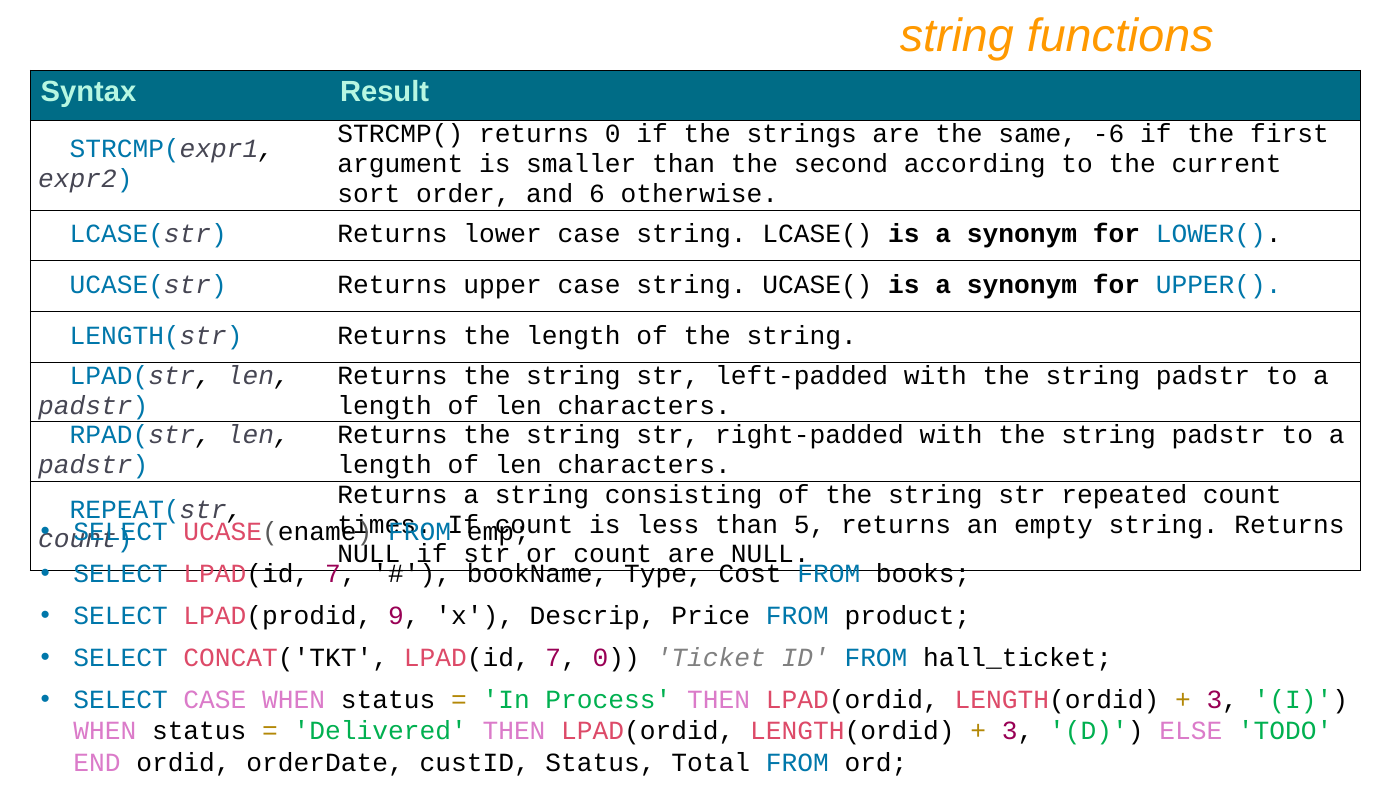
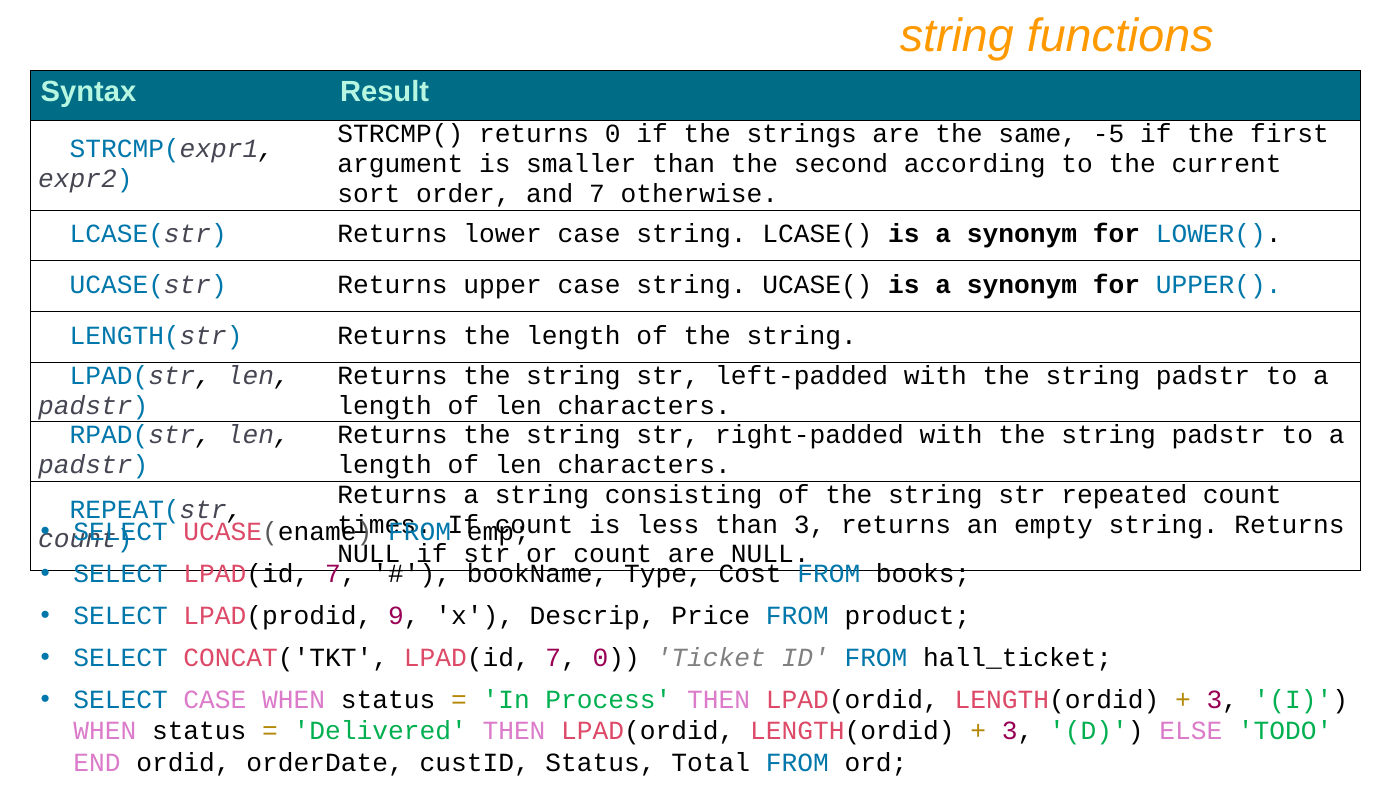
-6: -6 -> -5 (1109, 134)
and 6: 6 -> 7 (597, 194)
than 5: 5 -> 3 (810, 524)
